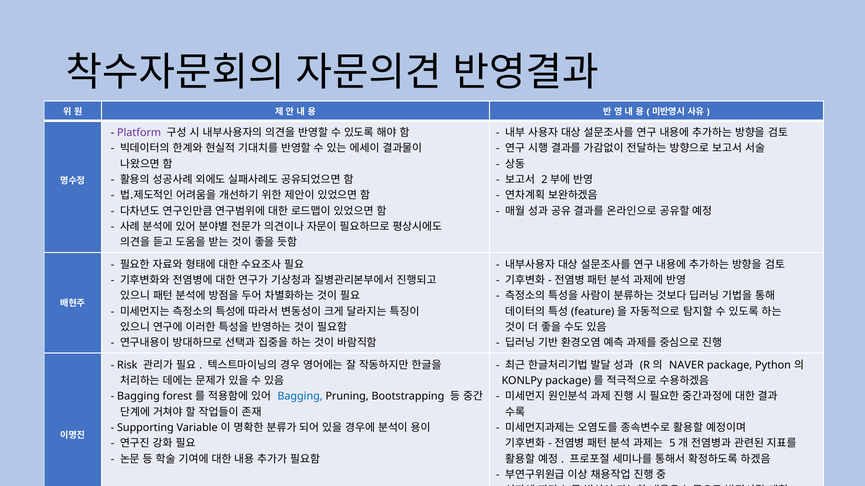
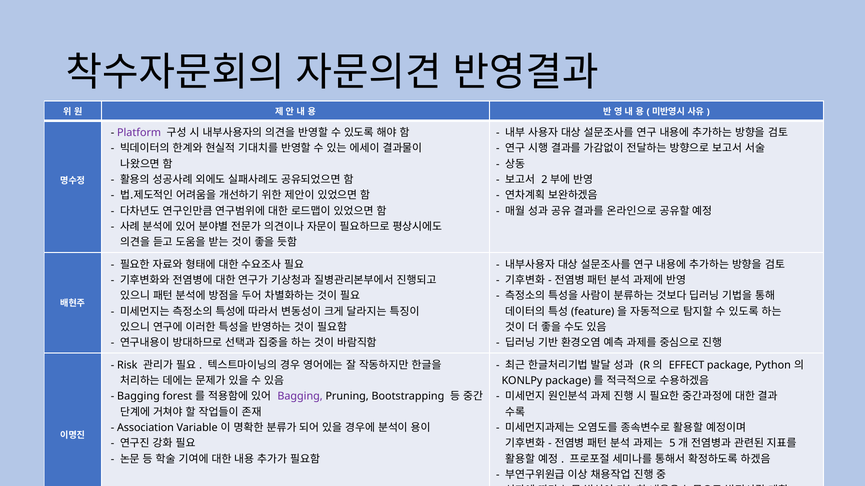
NAVER: NAVER -> EFFECT (687, 366)
Bagging colour: blue -> purple (300, 397)
Supporting: Supporting -> Association (145, 428)
